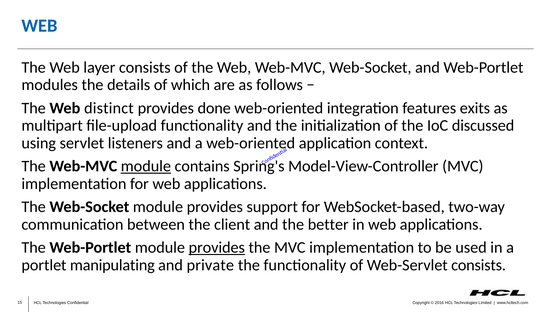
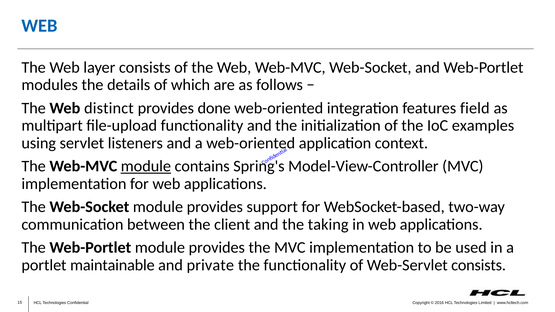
exits: exits -> field (475, 108)
discussed: discussed -> examples (483, 126)
better: better -> taking (328, 225)
provides underline: present -> none (217, 248)
manipulating: manipulating -> maintainable (112, 265)
